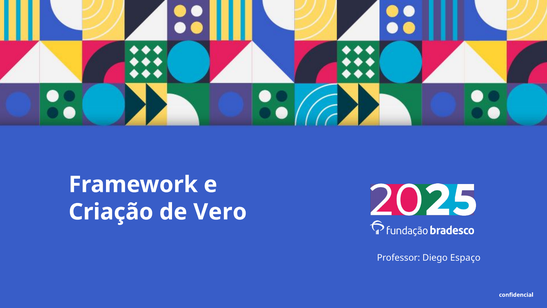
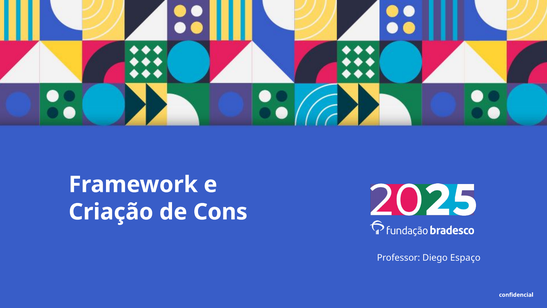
Vero: Vero -> Cons (220, 212)
